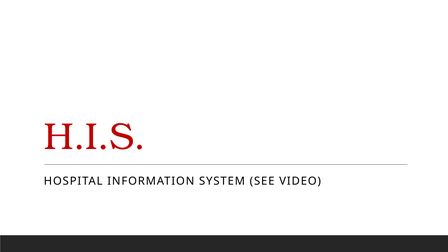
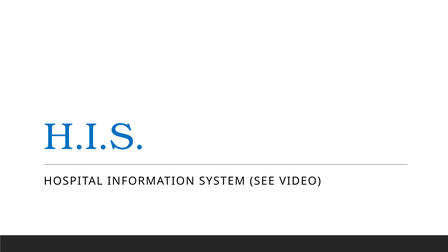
H.I.S colour: red -> blue (95, 137)
